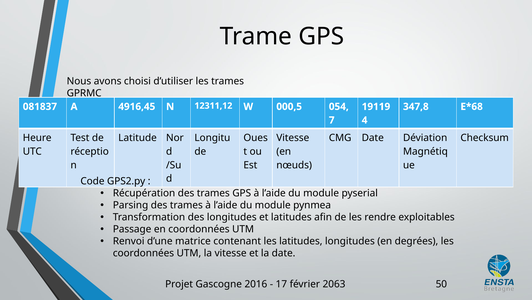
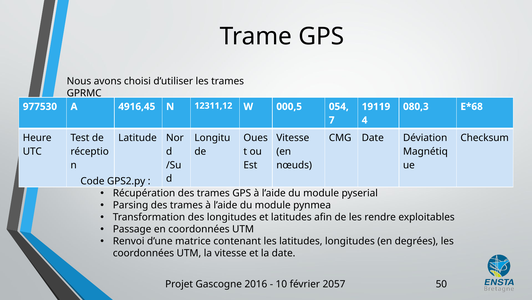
081837: 081837 -> 977530 (40, 106)
347,8: 347,8 -> 080,3 (416, 106)
17: 17 -> 10 (281, 284)
2063: 2063 -> 2057 (334, 284)
